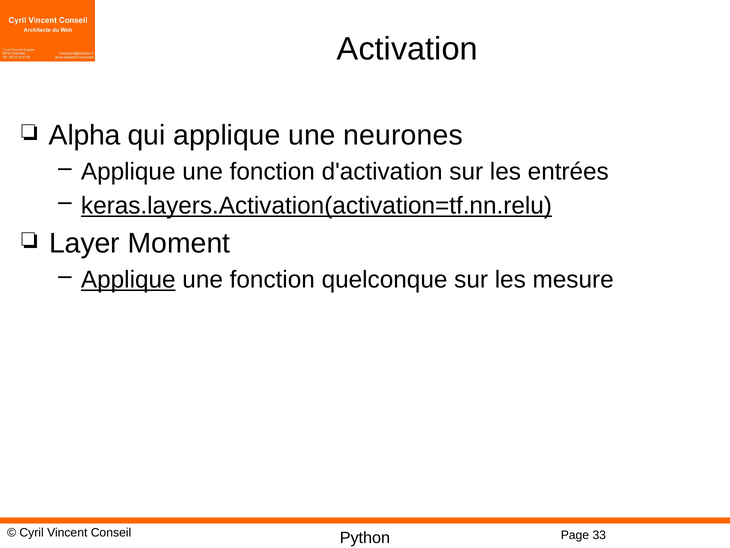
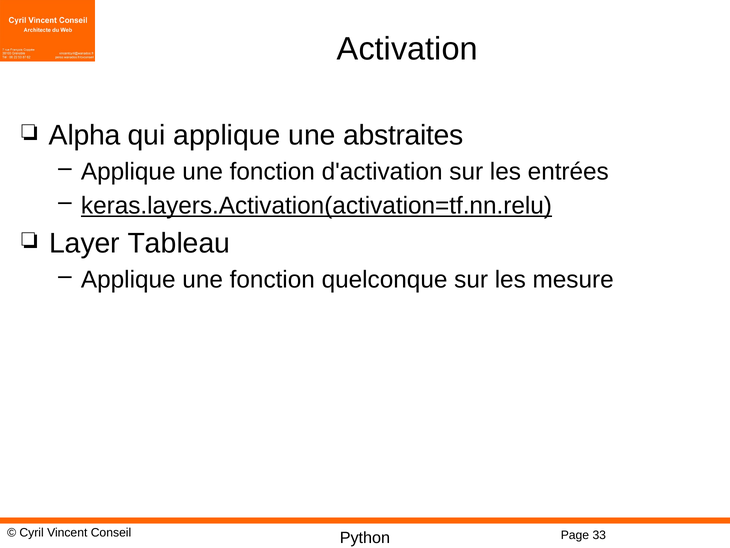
neurones: neurones -> abstraites (403, 135)
Moment: Moment -> Tableau (179, 243)
Applique underline: present -> none (128, 280)
